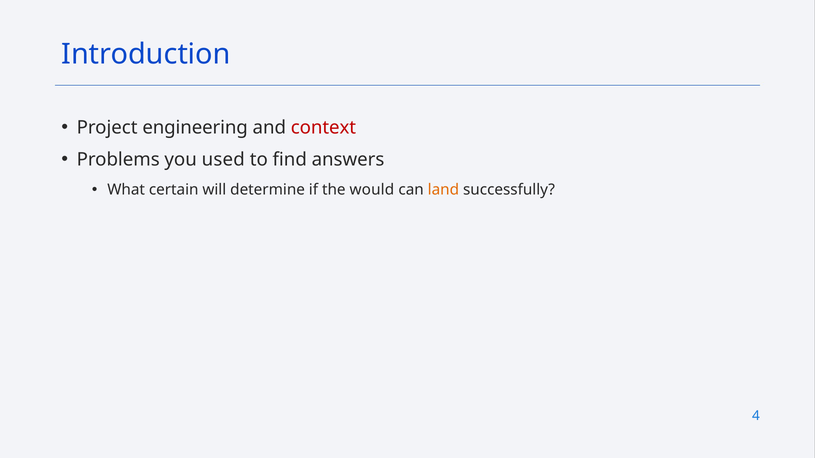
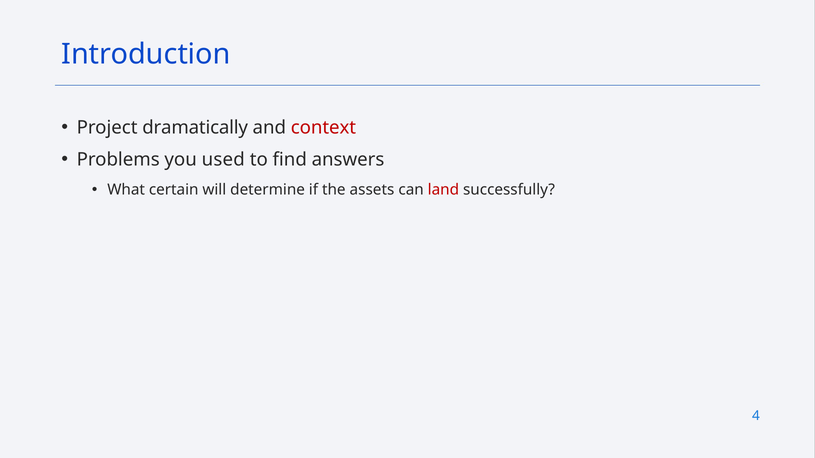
engineering: engineering -> dramatically (195, 127)
would: would -> assets (372, 190)
land colour: orange -> red (443, 190)
